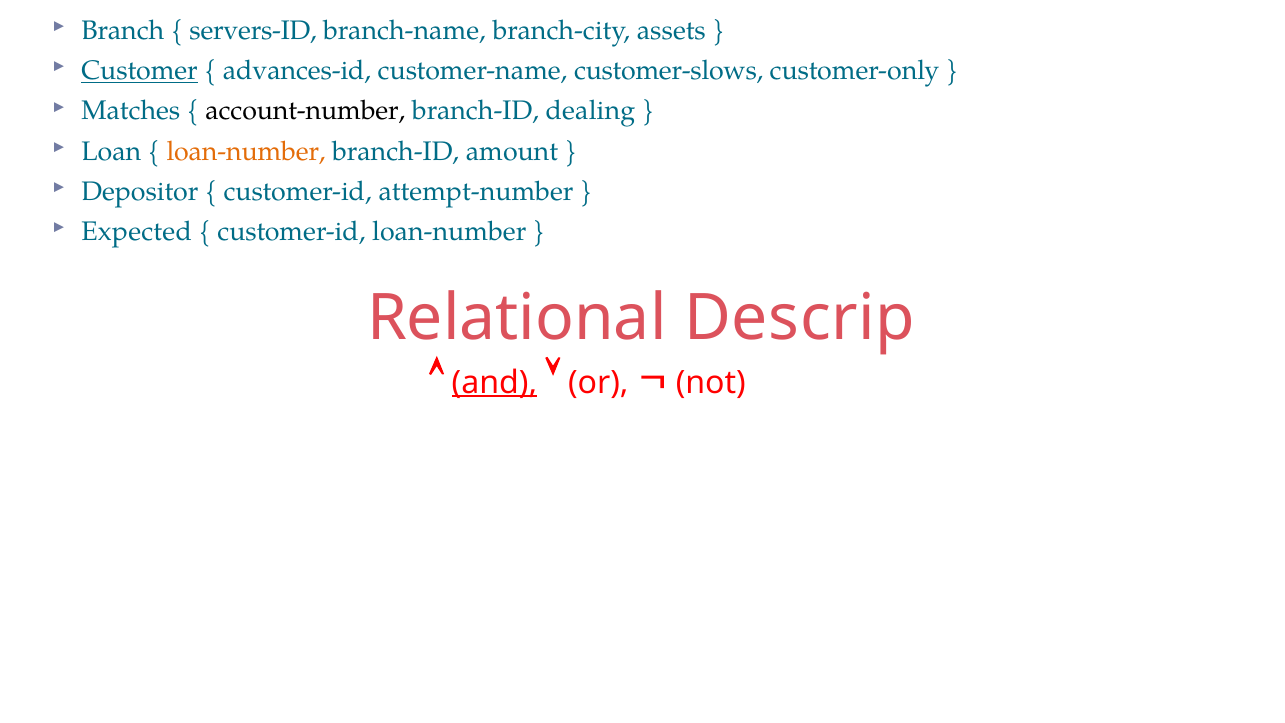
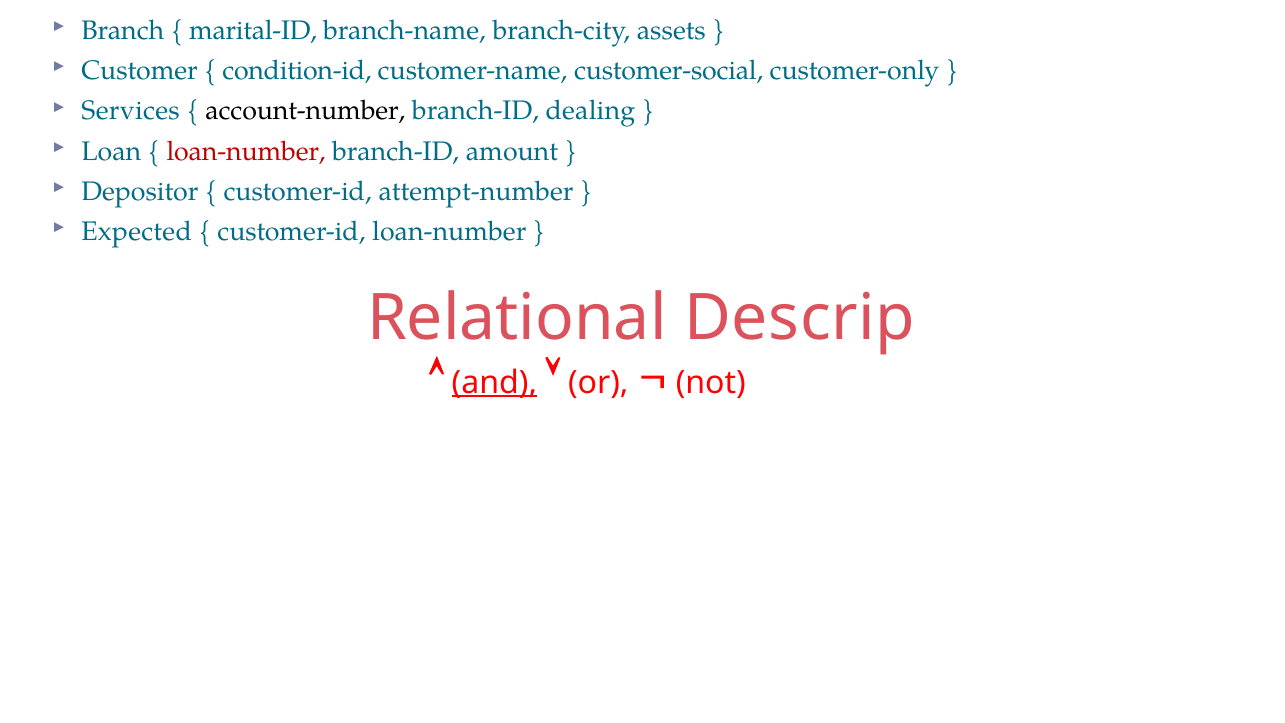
servers-ID: servers-ID -> marital-ID (253, 31)
Customer underline: present -> none (139, 71)
advances-id: advances-id -> condition-id (297, 71)
customer-slows: customer-slows -> customer-social (669, 71)
Matches: Matches -> Services (131, 111)
loan-number colour: orange -> red (246, 151)
